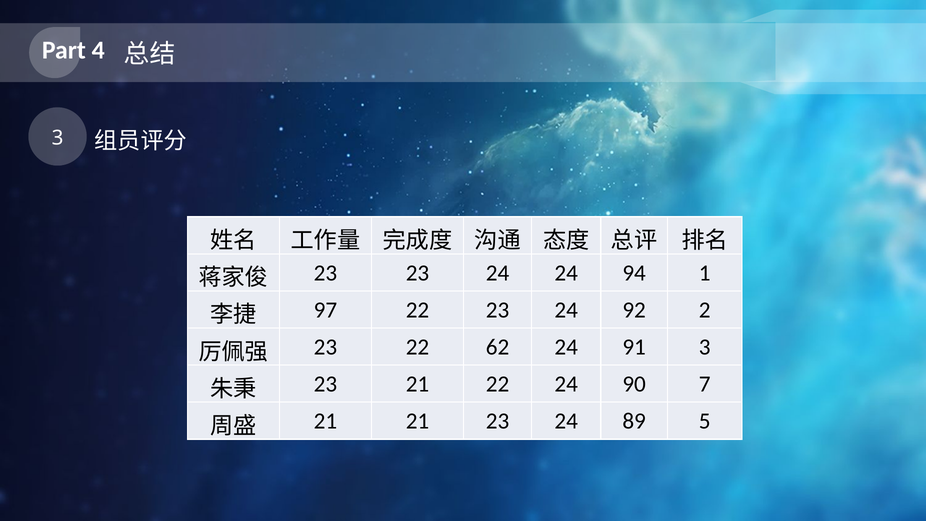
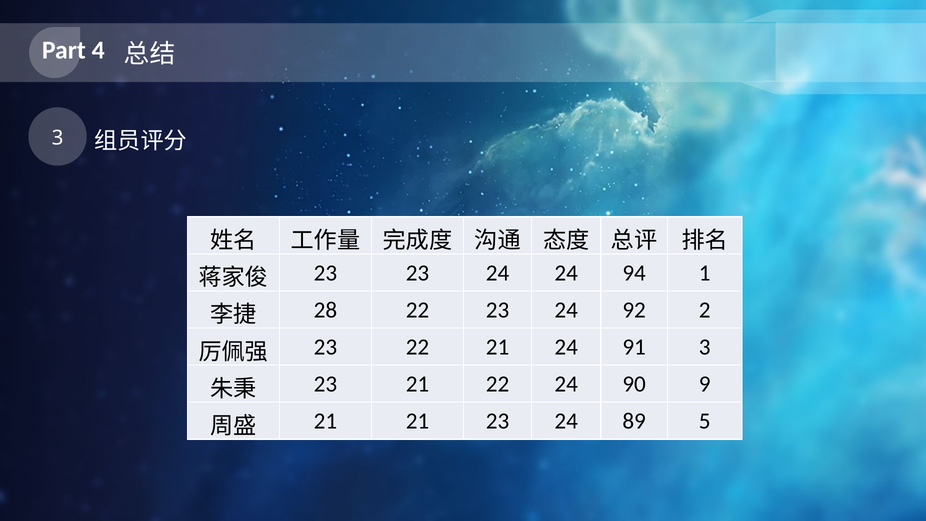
97: 97 -> 28 (325, 310)
22 62: 62 -> 21 (498, 347)
7: 7 -> 9 (705, 384)
